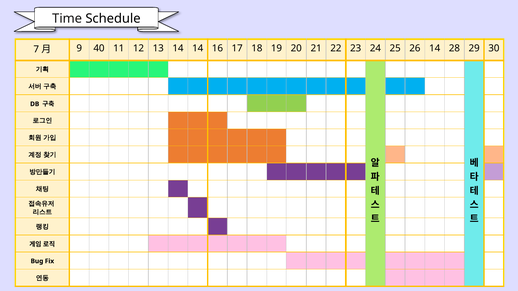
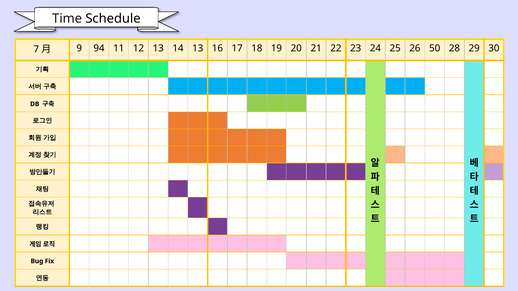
40: 40 -> 94 (99, 48)
14 14: 14 -> 13 (198, 48)
26 14: 14 -> 50 (435, 48)
